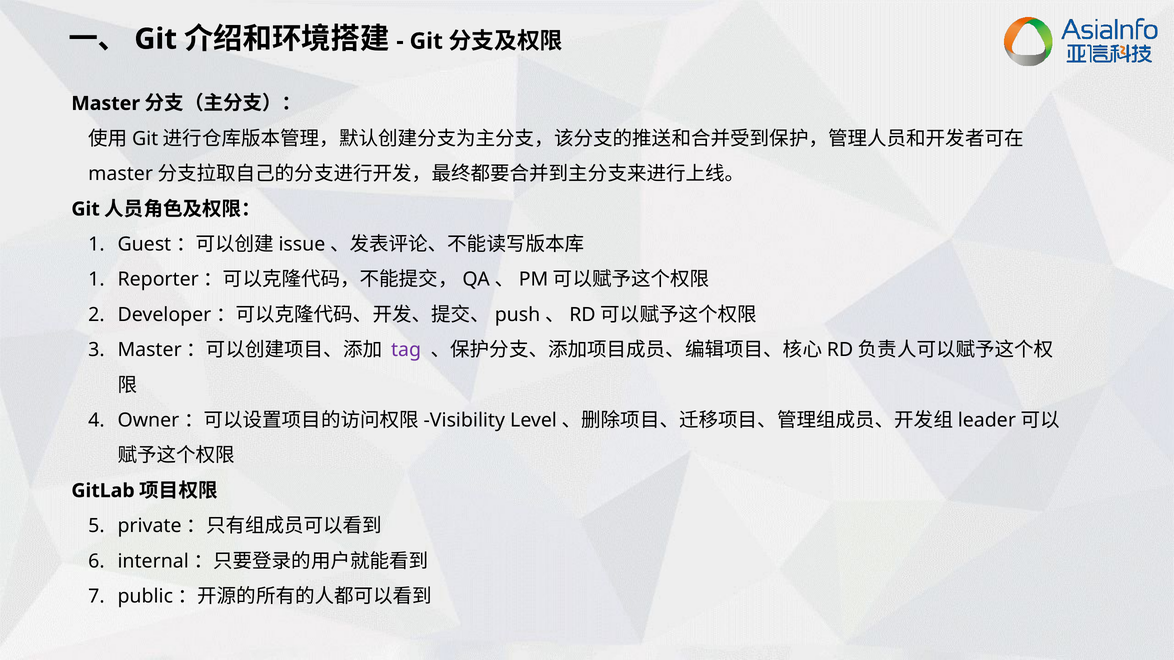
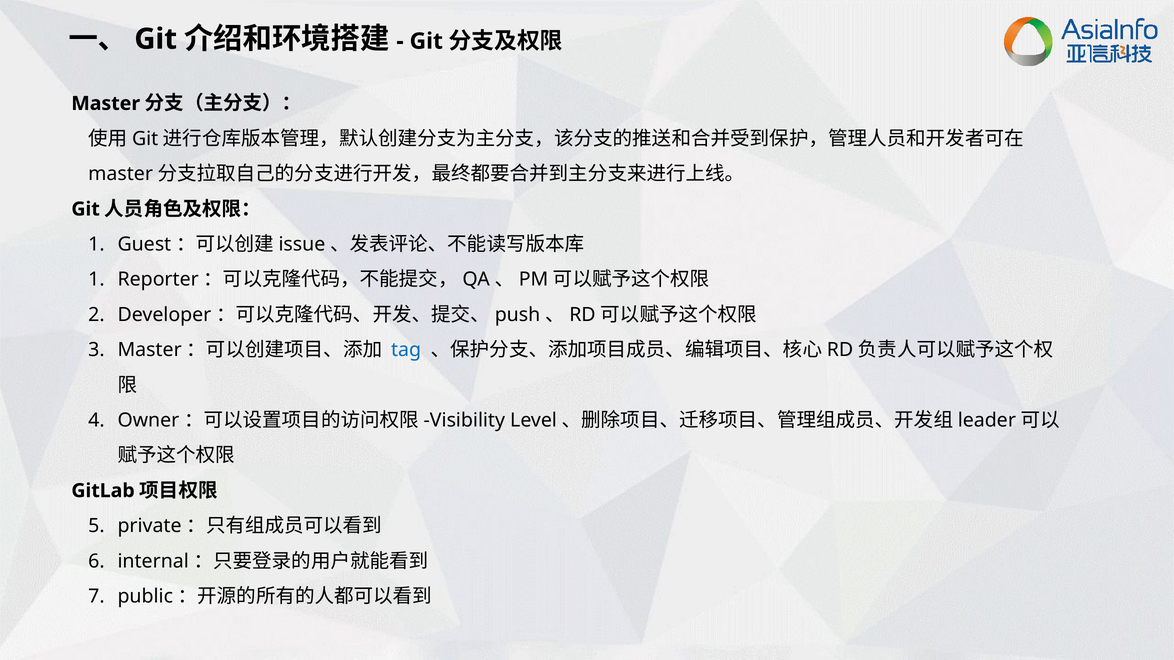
tag colour: purple -> blue (406, 350)
